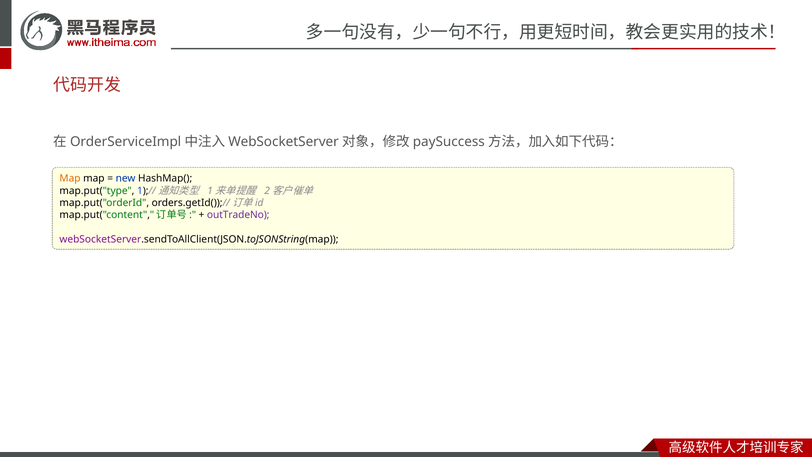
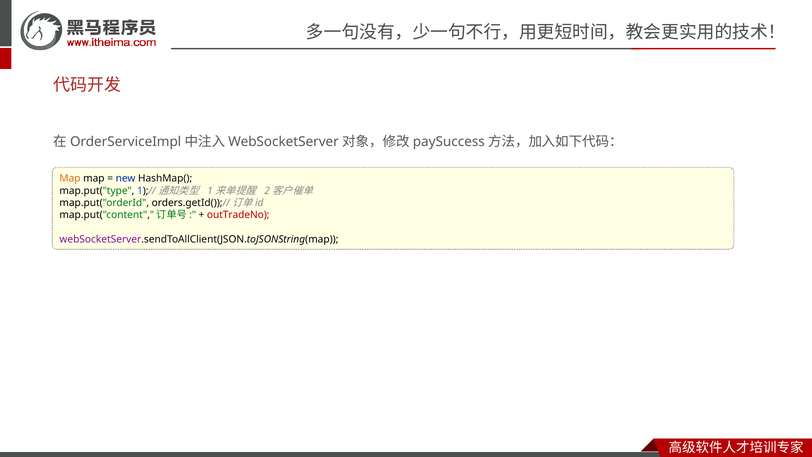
outTradeNo colour: purple -> red (238, 215)
